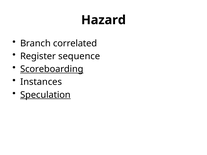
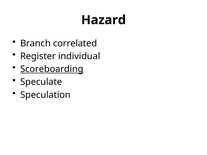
sequence: sequence -> individual (79, 56)
Instances: Instances -> Speculate (41, 82)
Speculation underline: present -> none (45, 95)
